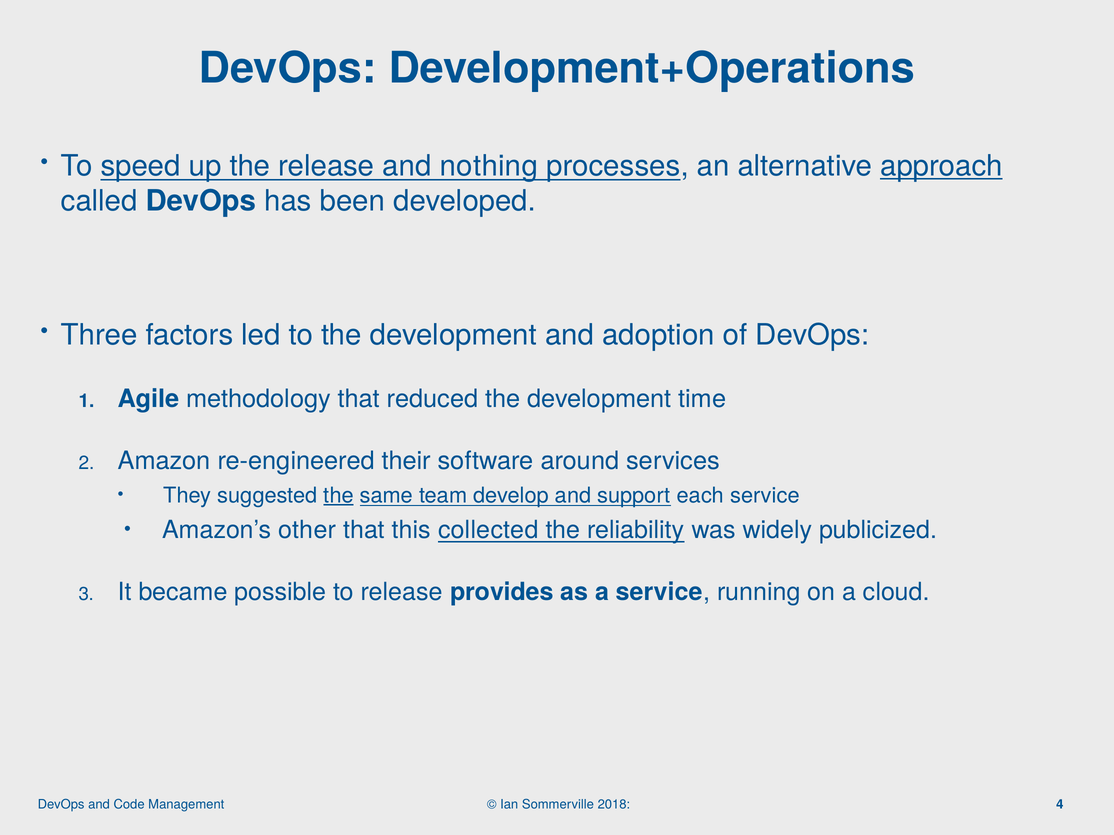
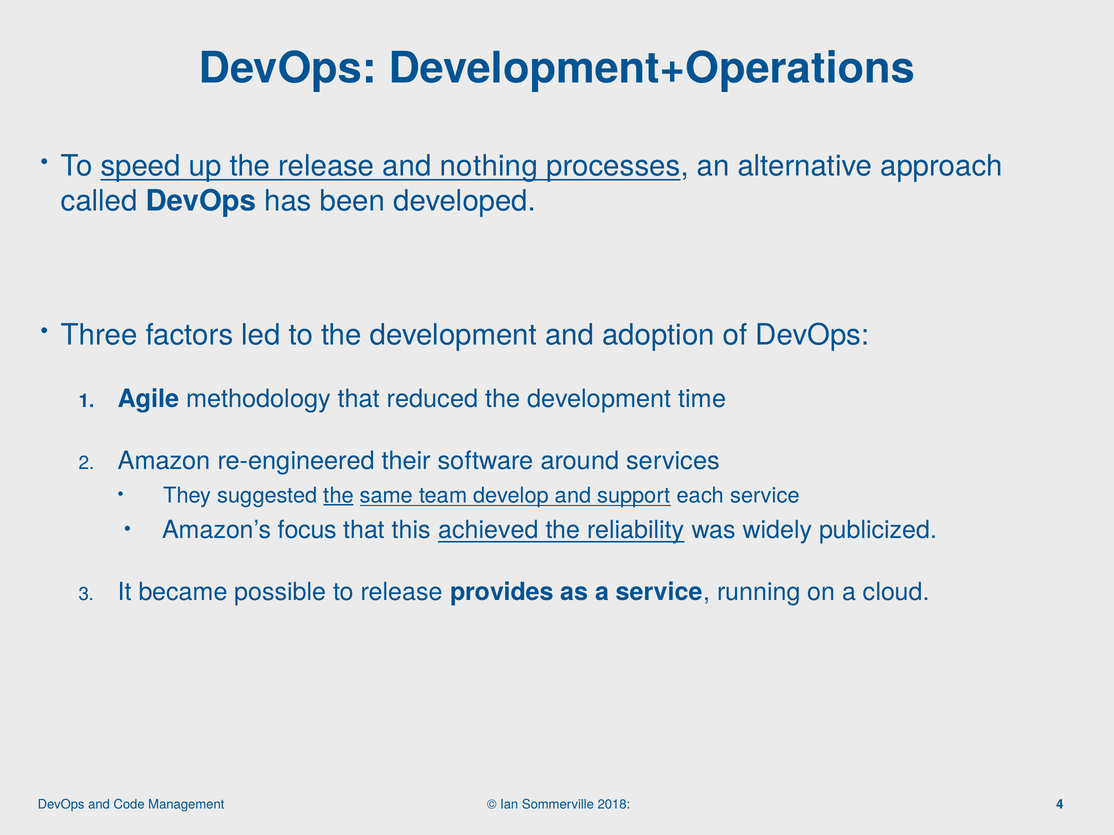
approach underline: present -> none (941, 166)
other: other -> focus (307, 531)
collected: collected -> achieved (488, 531)
